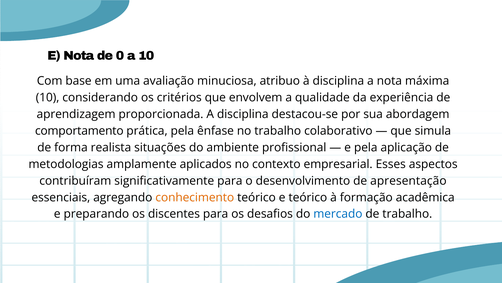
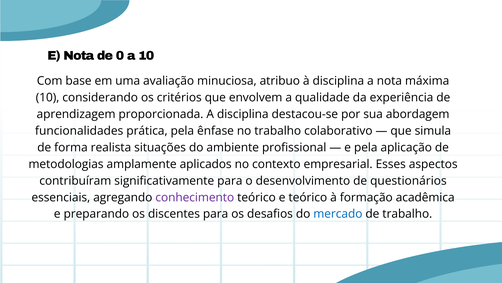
comportamento: comportamento -> funcionalidades (79, 131)
apresentação: apresentação -> questionários (408, 180)
conhecimento colour: orange -> purple (195, 197)
